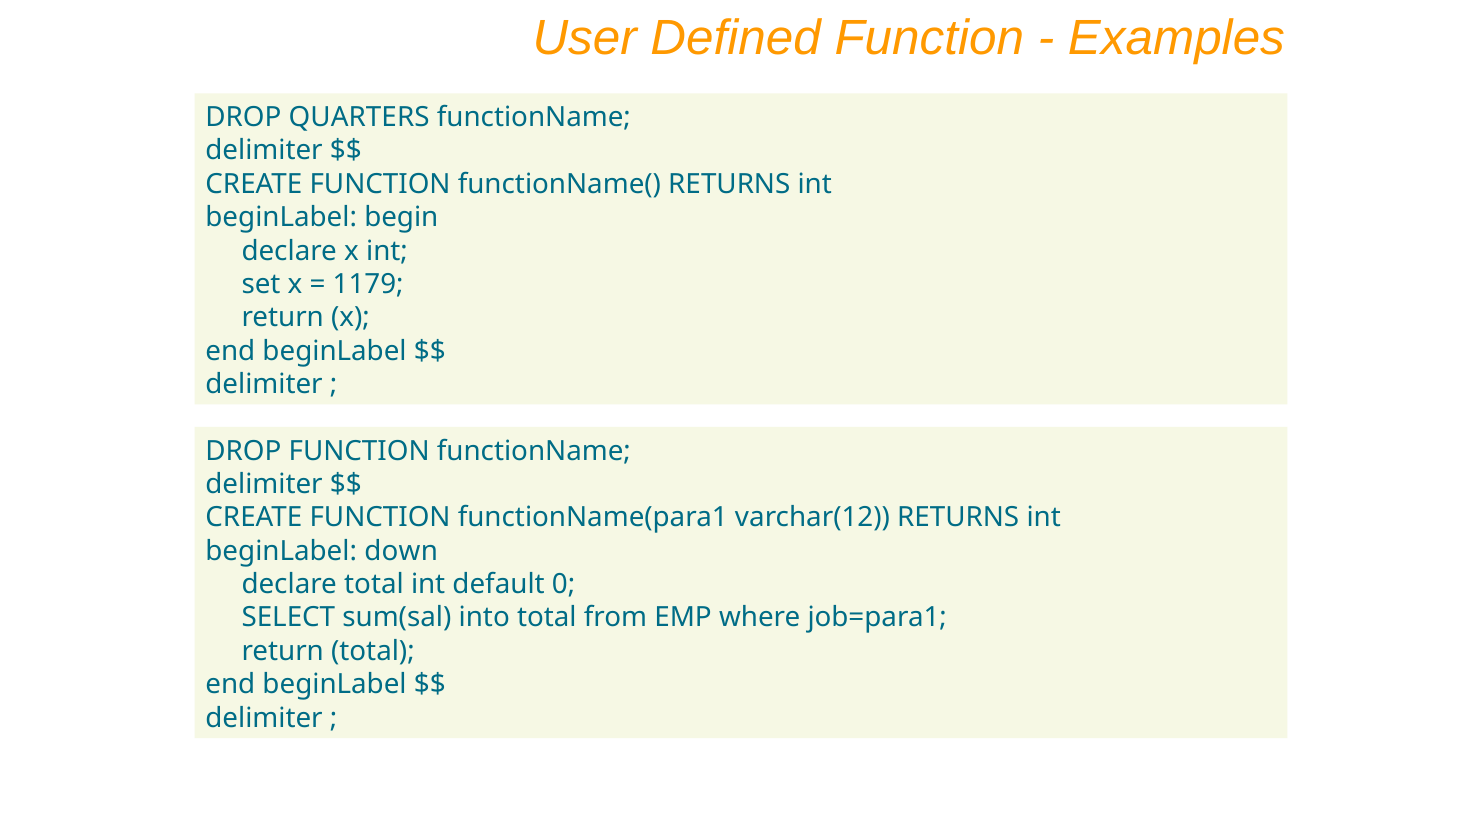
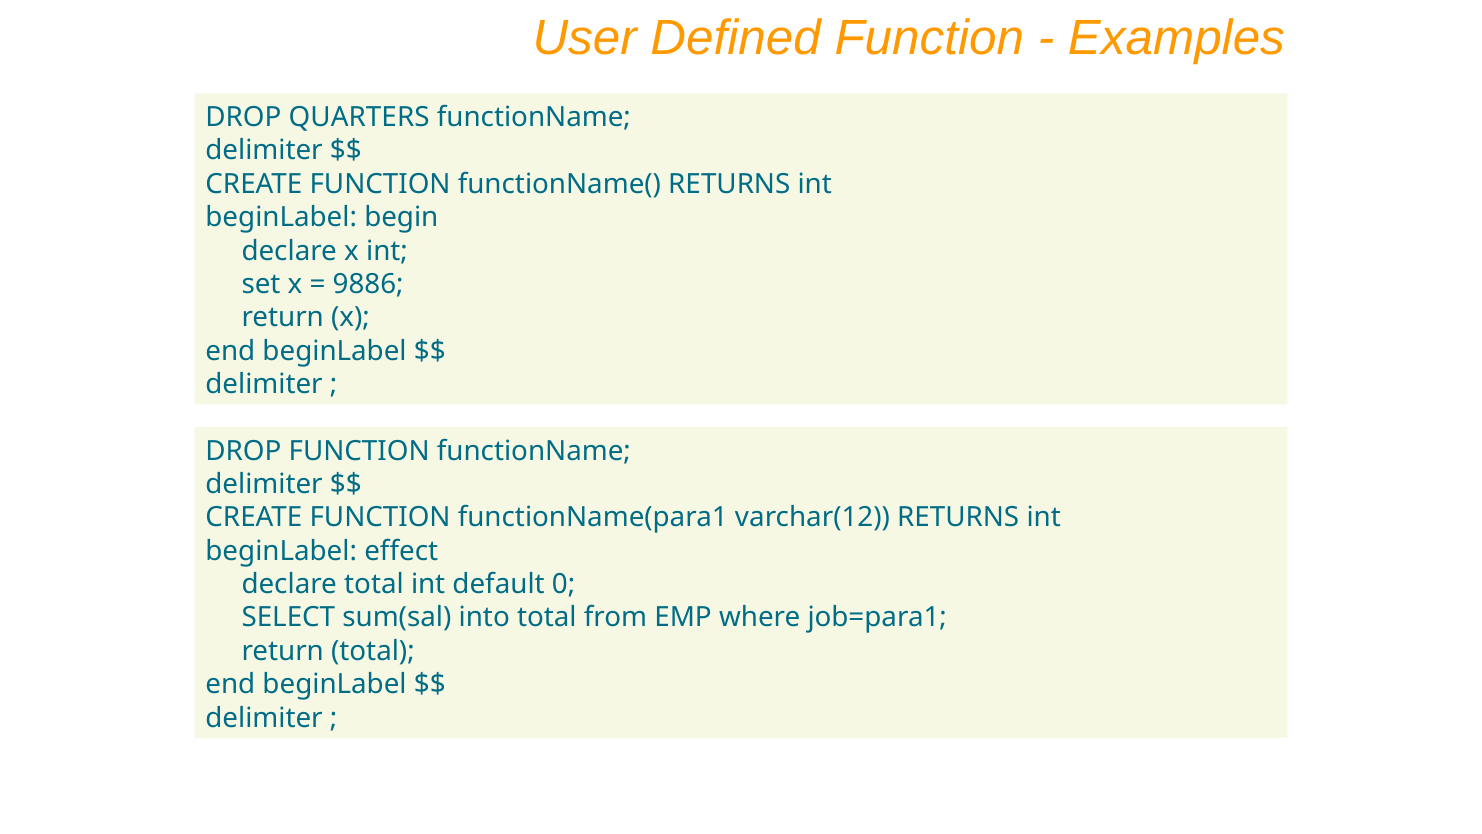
1179: 1179 -> 9886 (368, 284)
down: down -> effect (401, 551)
